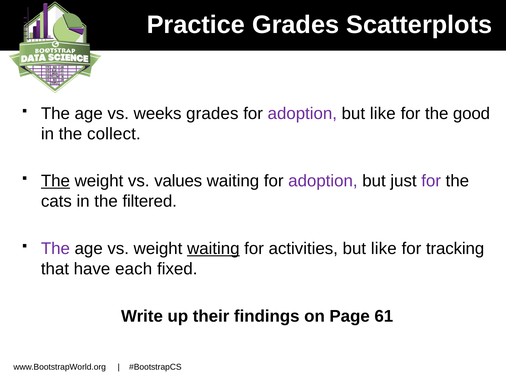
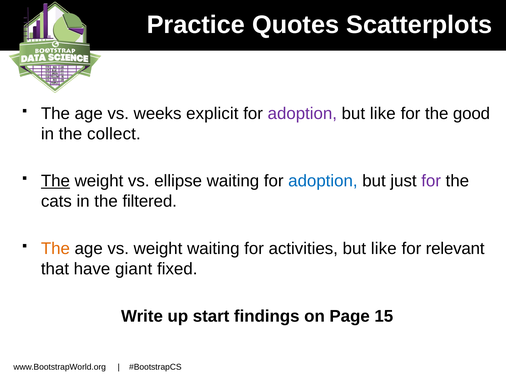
Practice Grades: Grades -> Quotes (296, 25)
weeks grades: grades -> explicit (212, 113)
values: values -> ellipse (178, 181)
adoption colour: purple -> blue (323, 181)
The colour: purple -> orange (55, 248)
waiting underline: present -> none (213, 248)
tracking: tracking -> relevant (455, 248)
each: each -> giant (134, 269)
their: their -> start (211, 316)
61: 61 -> 15 (384, 316)
